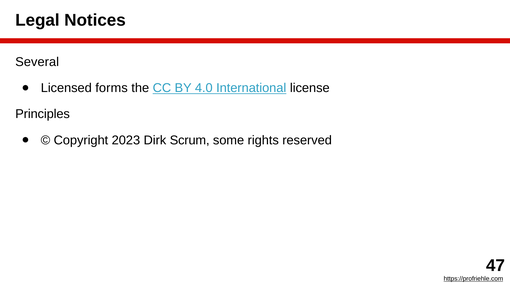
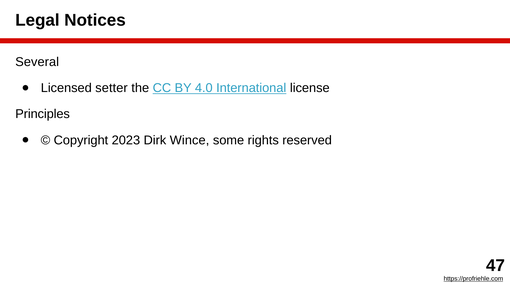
forms: forms -> setter (112, 88)
Scrum: Scrum -> Wince (190, 140)
